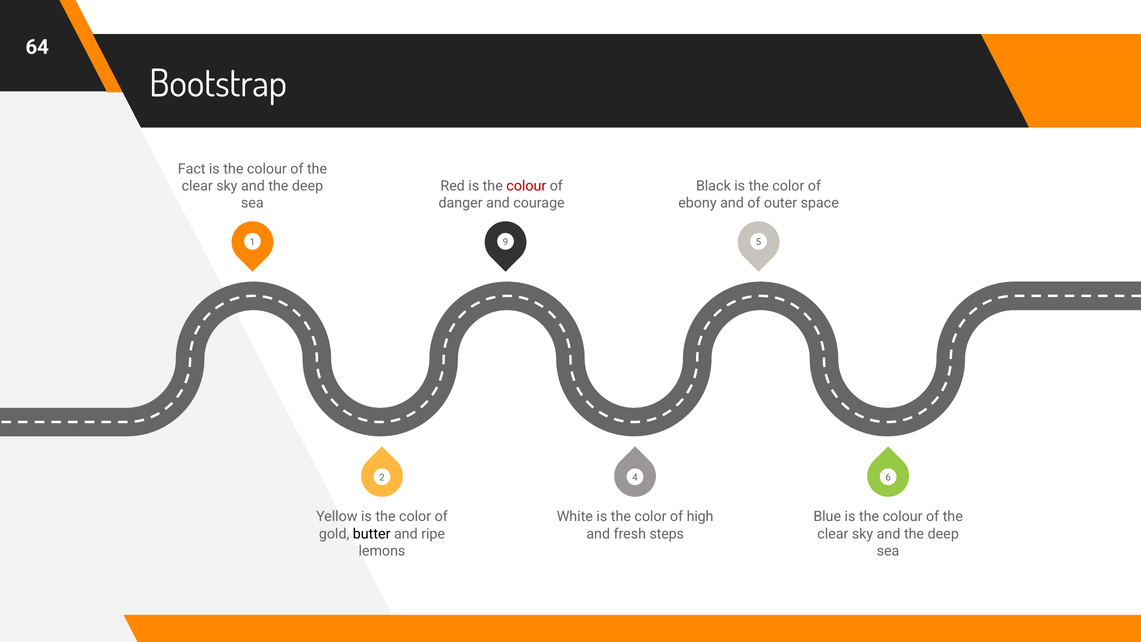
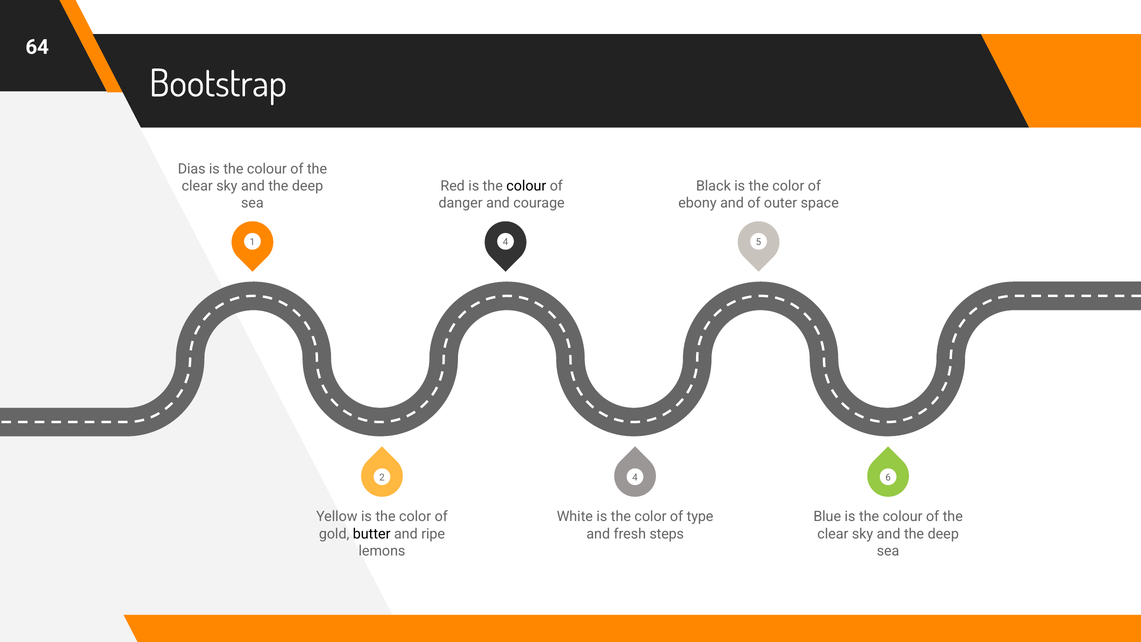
Fact: Fact -> Dias (192, 169)
colour colour: red -> black (526, 186)
1 9: 9 -> 4 (505, 242)
high: high -> type (700, 517)
